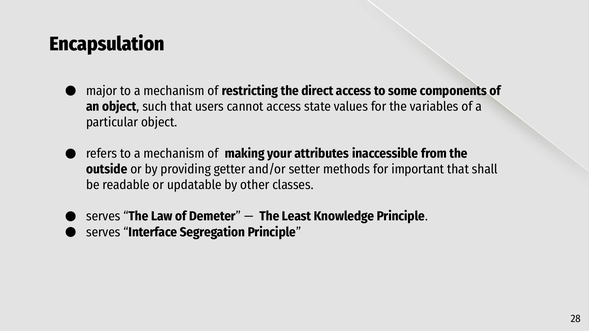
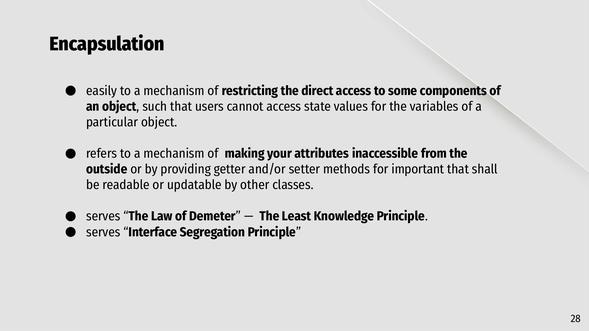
major: major -> easily (102, 91)
